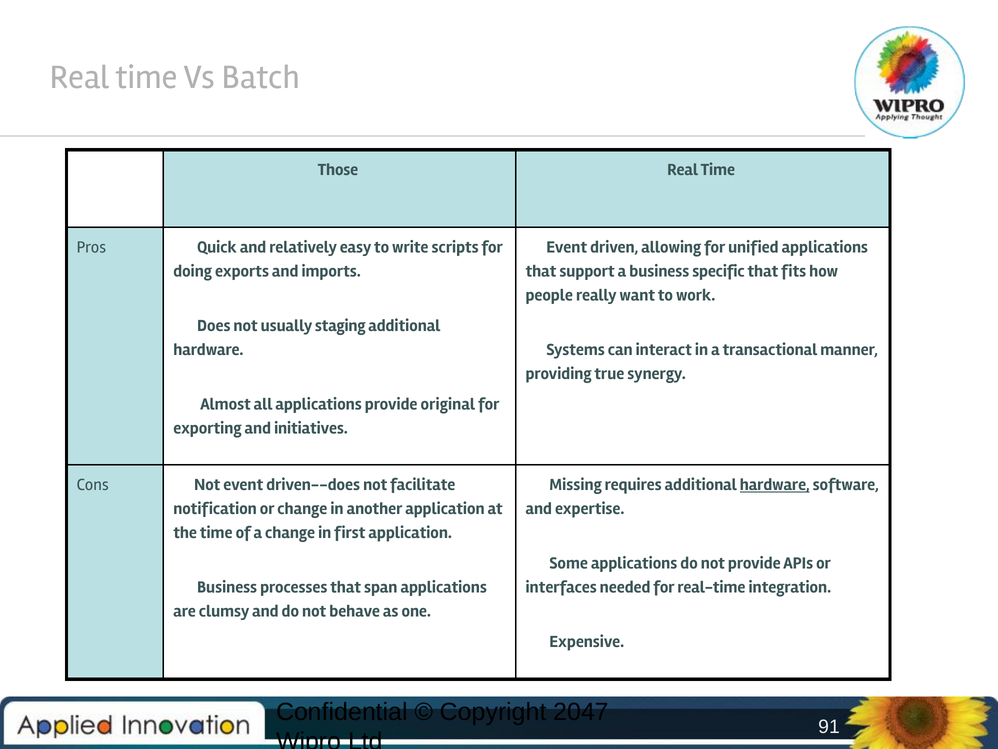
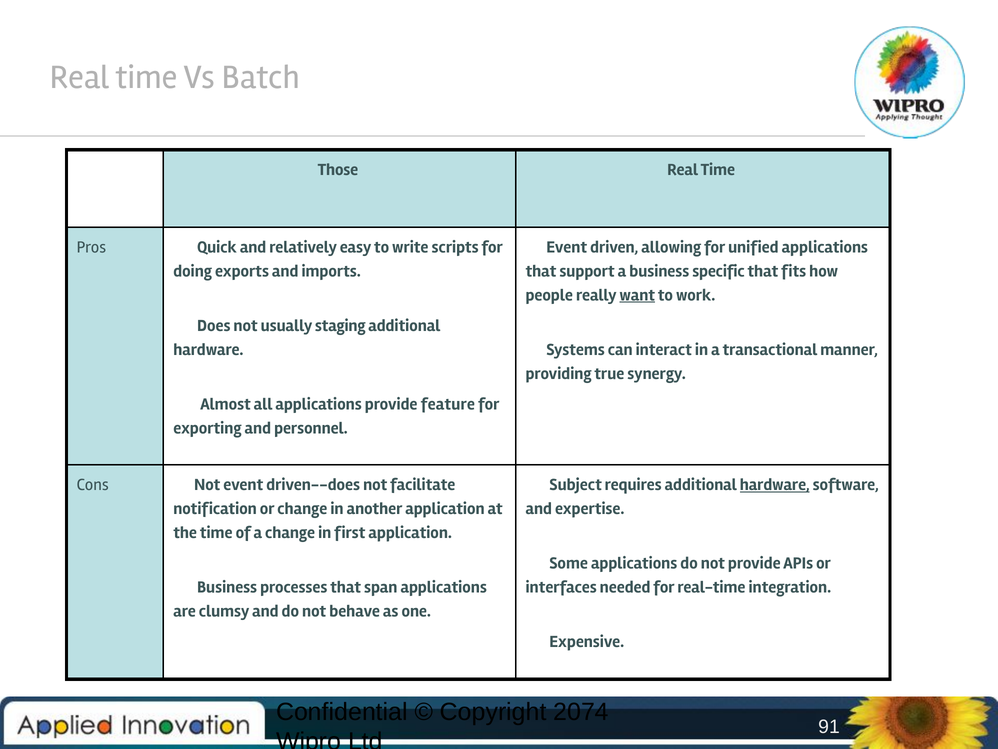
want underline: none -> present (637, 295)
original: original -> feature (448, 404)
initiatives: initiatives -> personnel (311, 428)
Missing: Missing -> Subject (576, 485)
2047: 2047 -> 2074 (581, 711)
